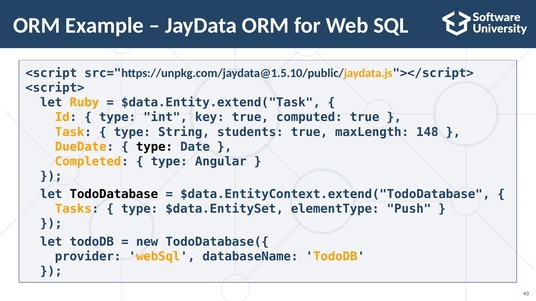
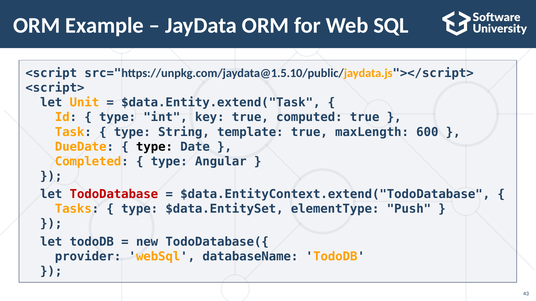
Ruby: Ruby -> Unit (84, 103)
students: students -> template (250, 132)
148: 148 -> 600 (427, 132)
TodoDatabase colour: black -> red (114, 195)
